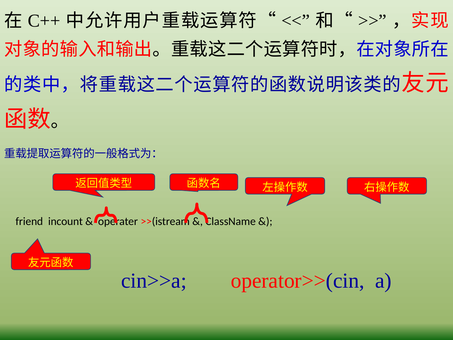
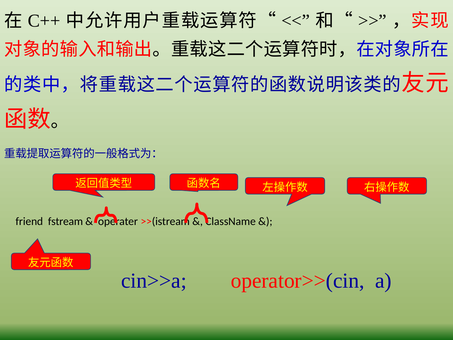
incount: incount -> fstream (65, 221)
